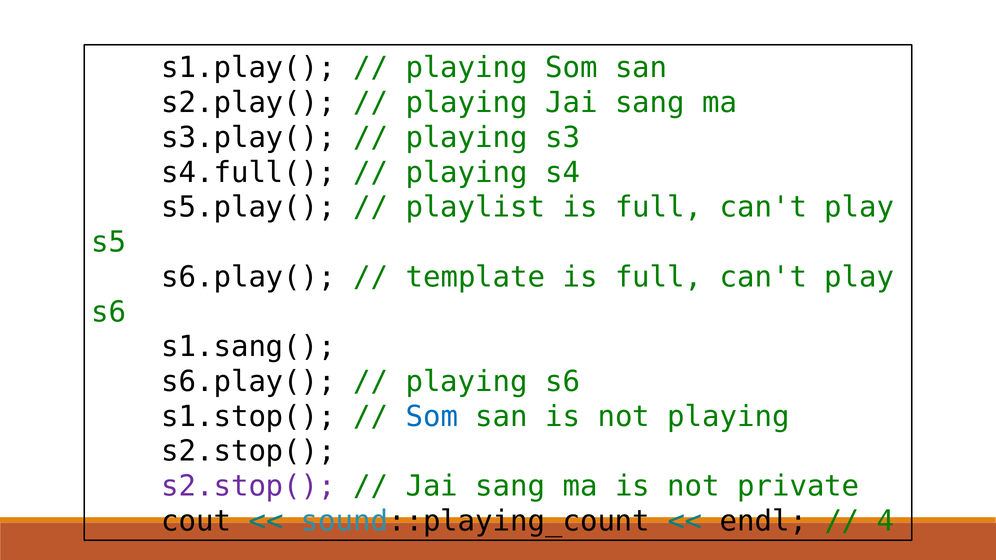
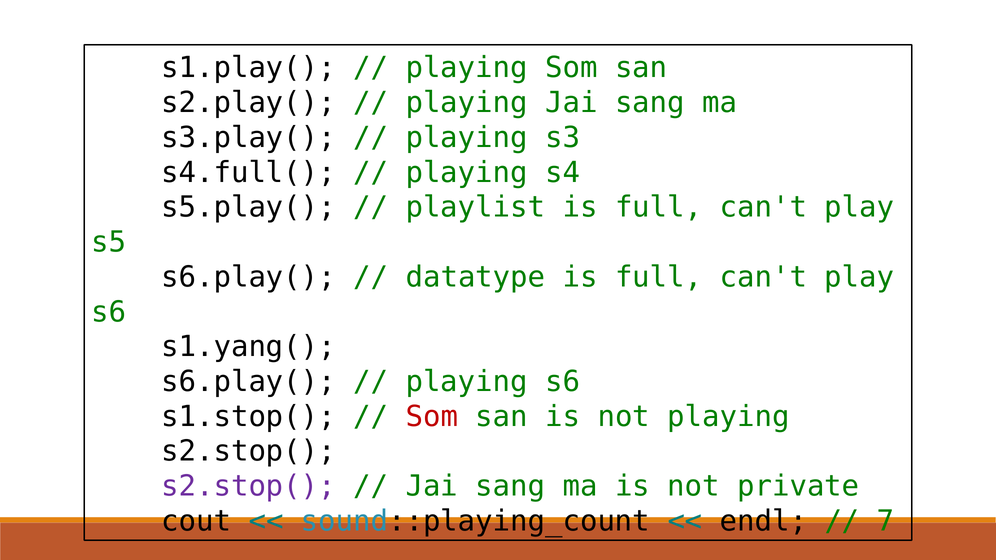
template: template -> datatype (475, 277)
s1.sang(: s1.sang( -> s1.yang( (249, 347)
Som colour: blue -> red (432, 417)
4: 4 -> 7 (886, 521)
